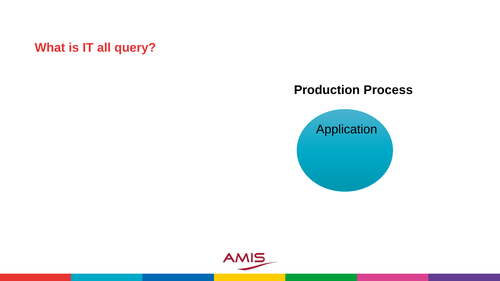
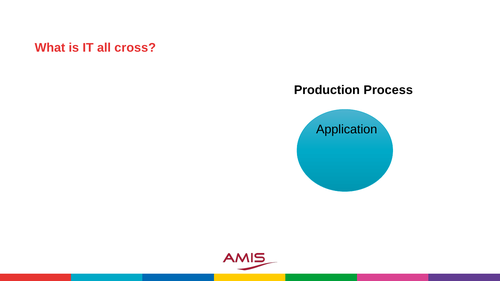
query: query -> cross (135, 48)
